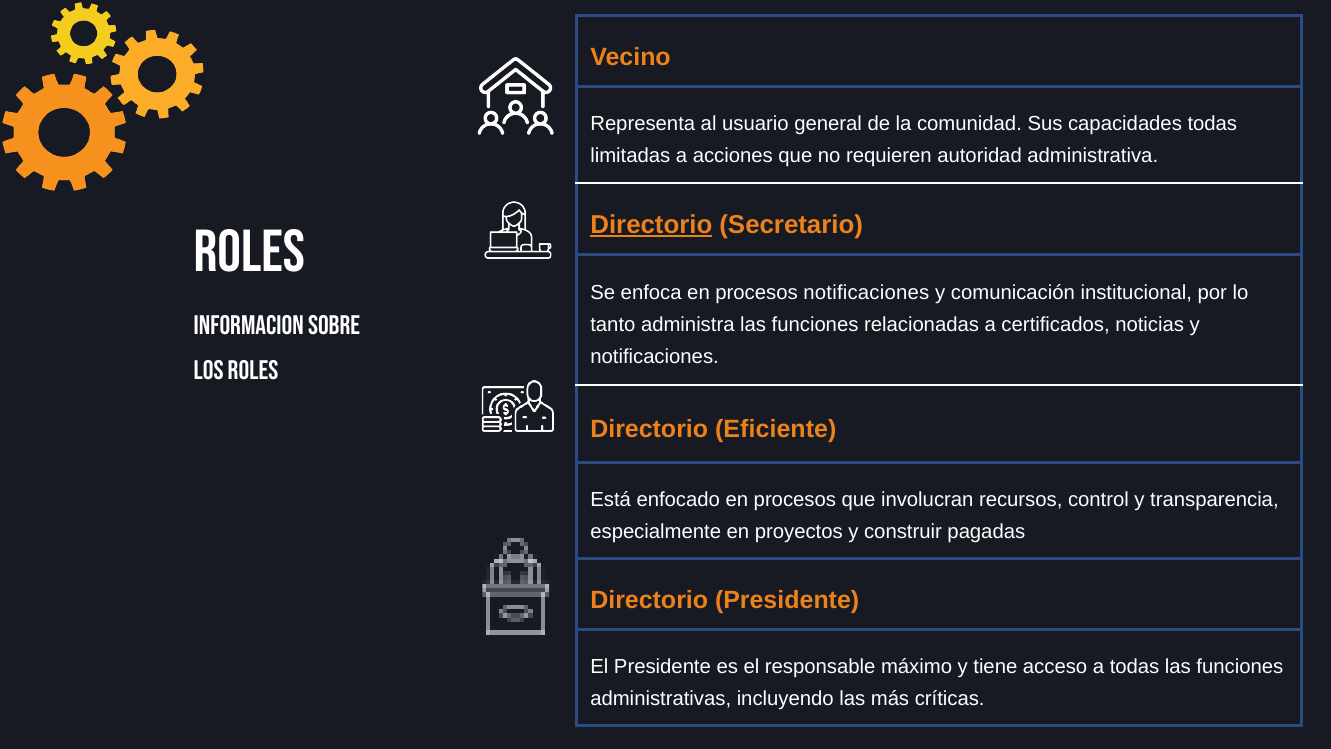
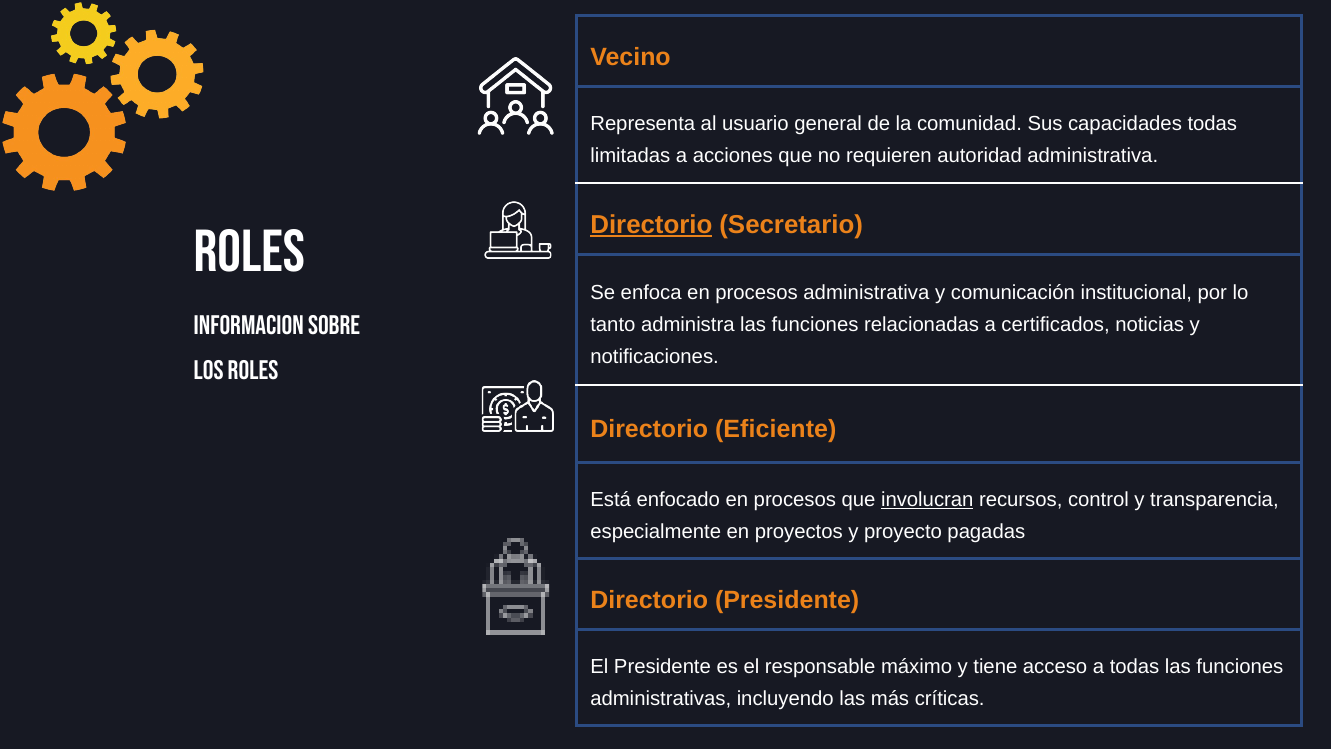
procesos notificaciones: notificaciones -> administrativa (866, 293)
involucran underline: none -> present (927, 500)
construir: construir -> proyecto (903, 531)
